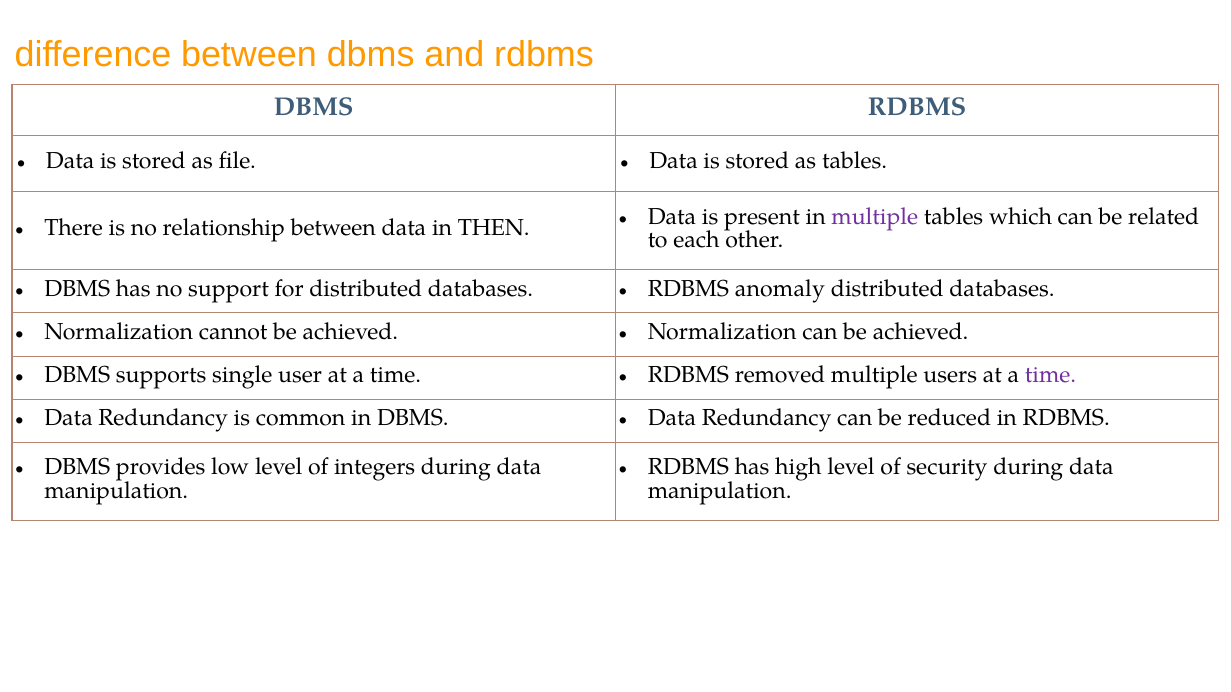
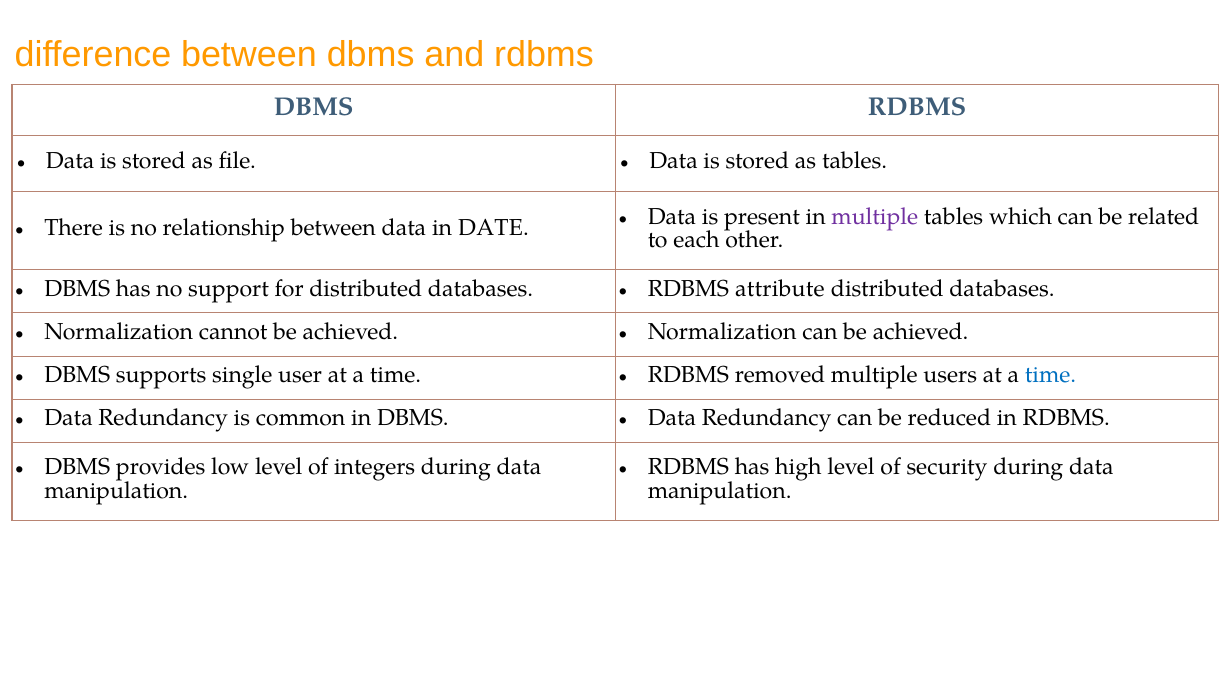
THEN: THEN -> DATE (494, 228)
anomaly: anomaly -> attribute (780, 289)
time colour: purple -> blue (1051, 375)
